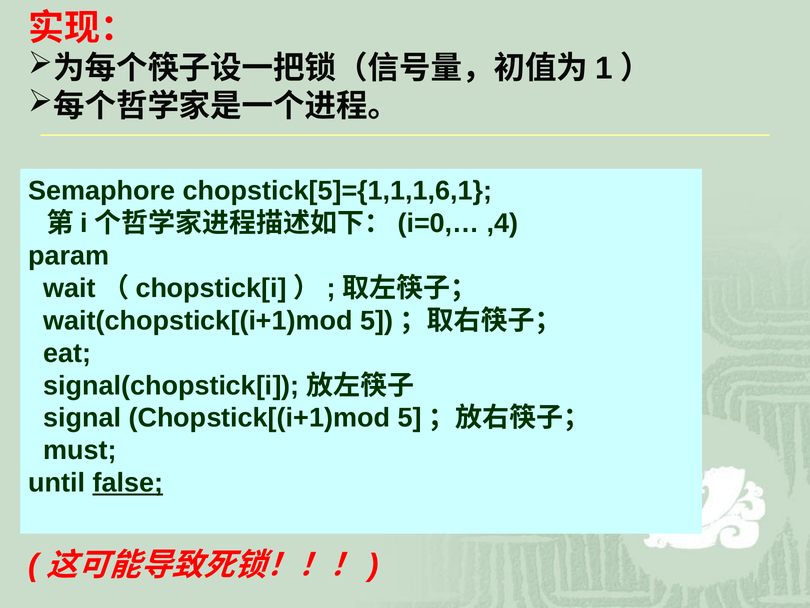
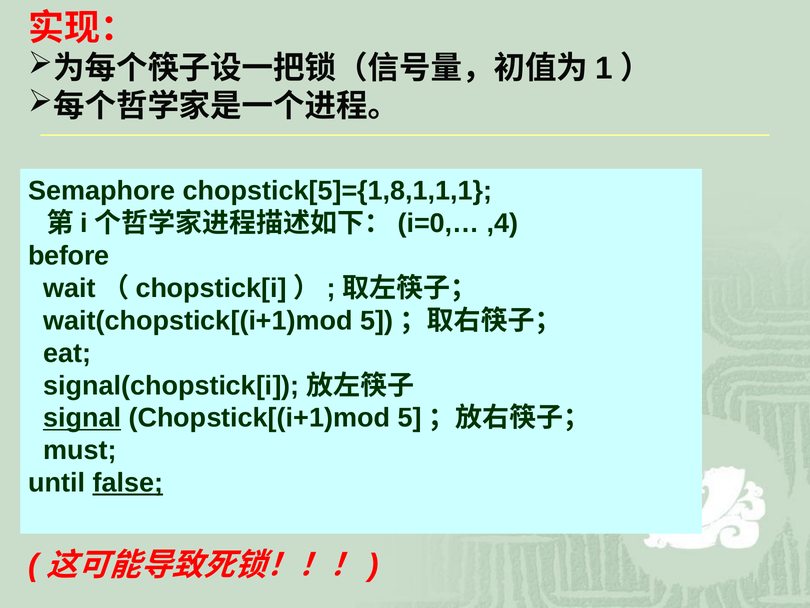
chopstick[5]={1,1,1,6,1: chopstick[5]={1,1,1,6,1 -> chopstick[5]={1,8,1,1,1 (337, 191)
param: param -> before (69, 256)
signal underline: none -> present (82, 418)
